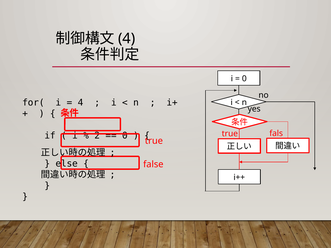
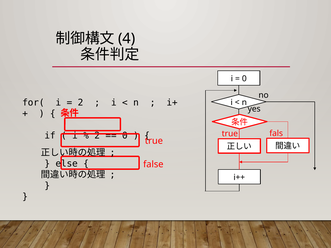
4: 4 -> 2 (81, 103)
